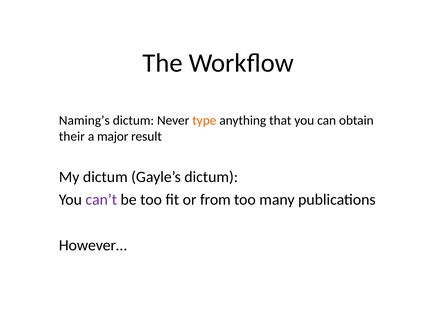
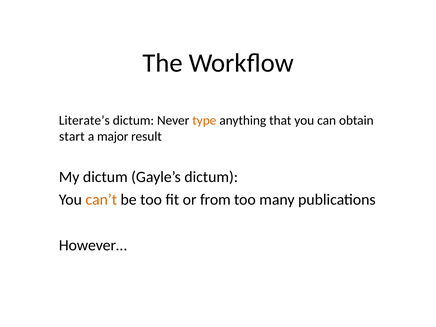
Naming’s: Naming’s -> Literate’s (84, 120)
their: their -> start (72, 136)
can’t colour: purple -> orange (101, 200)
